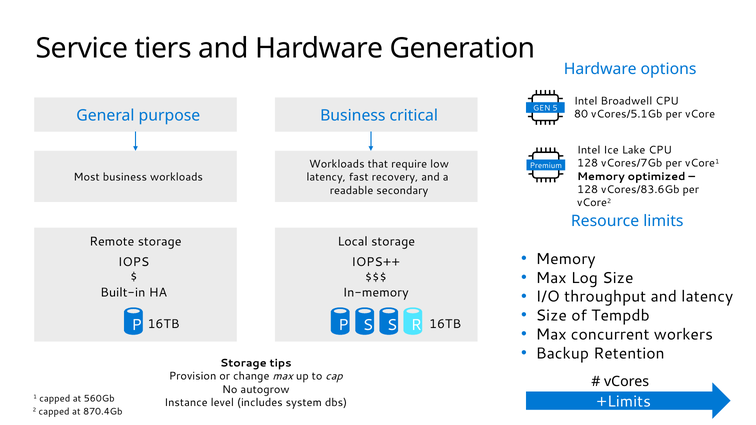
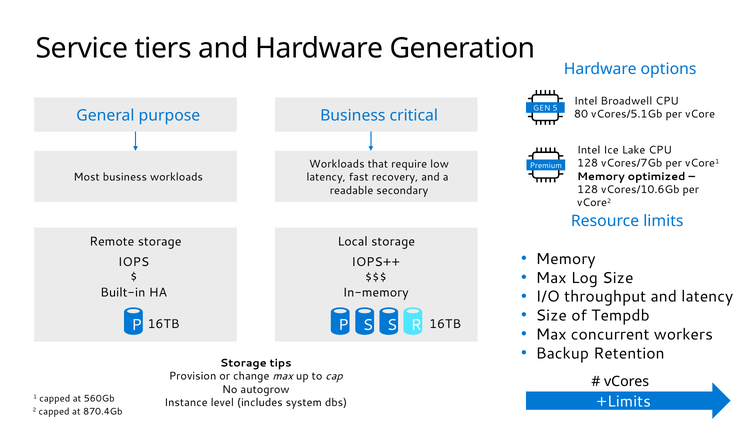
vCores/83.6Gb: vCores/83.6Gb -> vCores/10.6Gb (640, 190)
